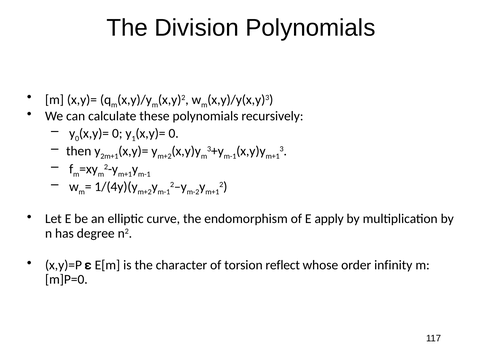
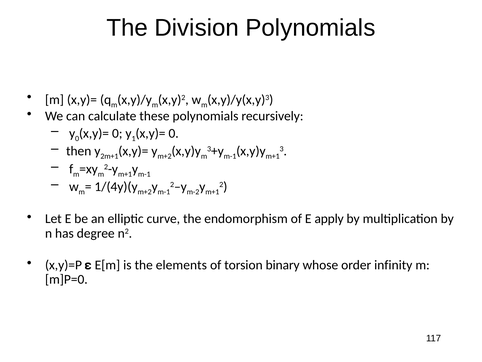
character: character -> elements (181, 265)
reflect: reflect -> binary (283, 265)
